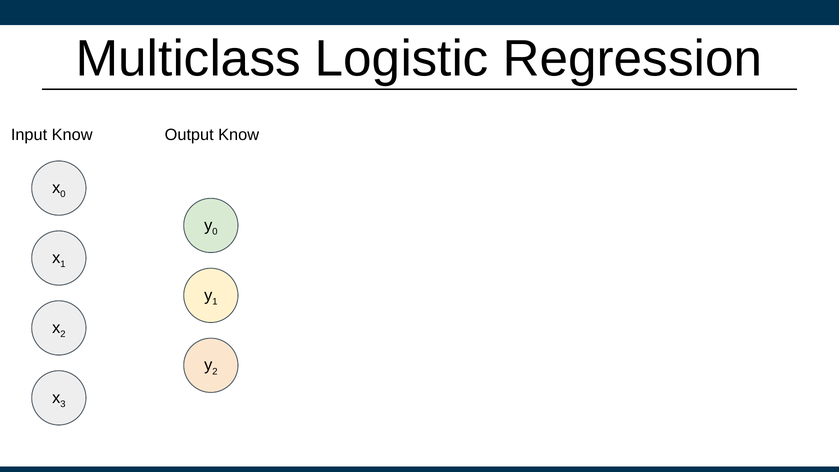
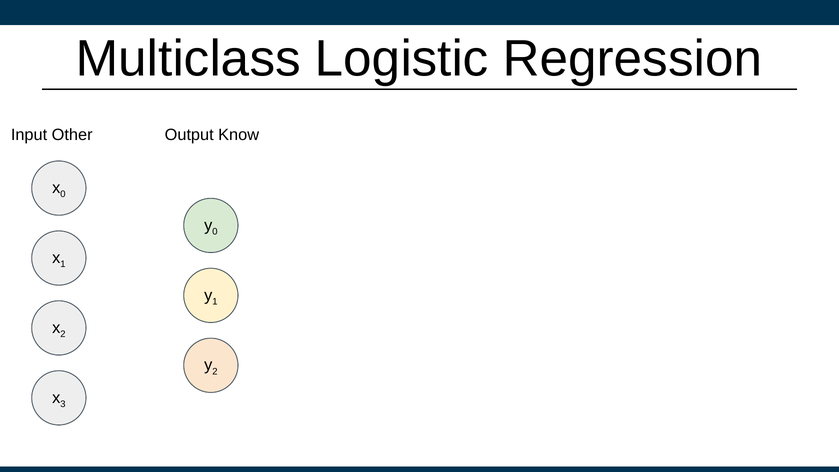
Input Know: Know -> Other (72, 135)
